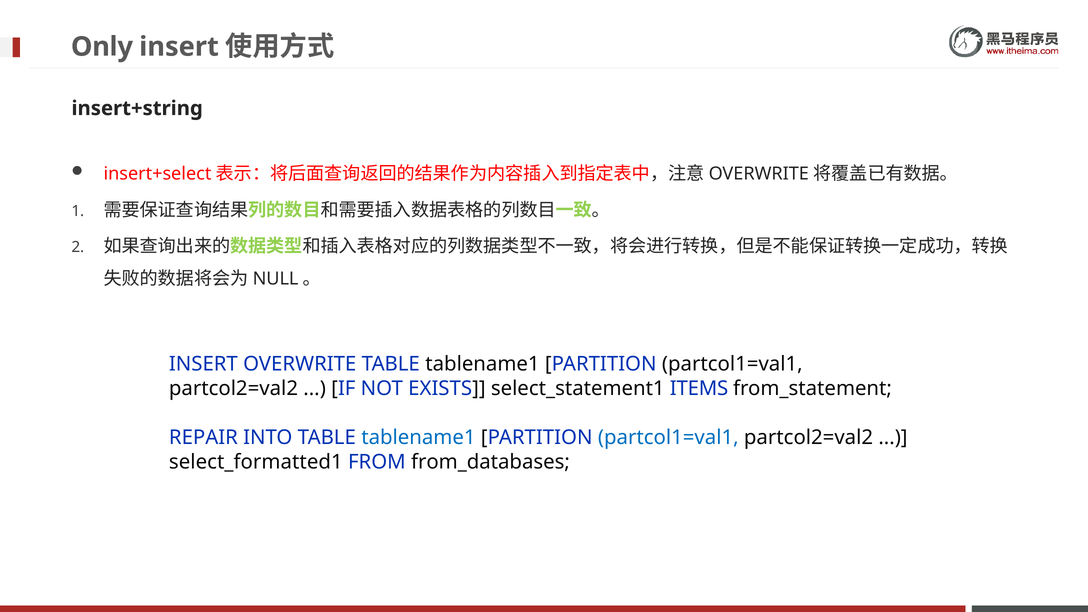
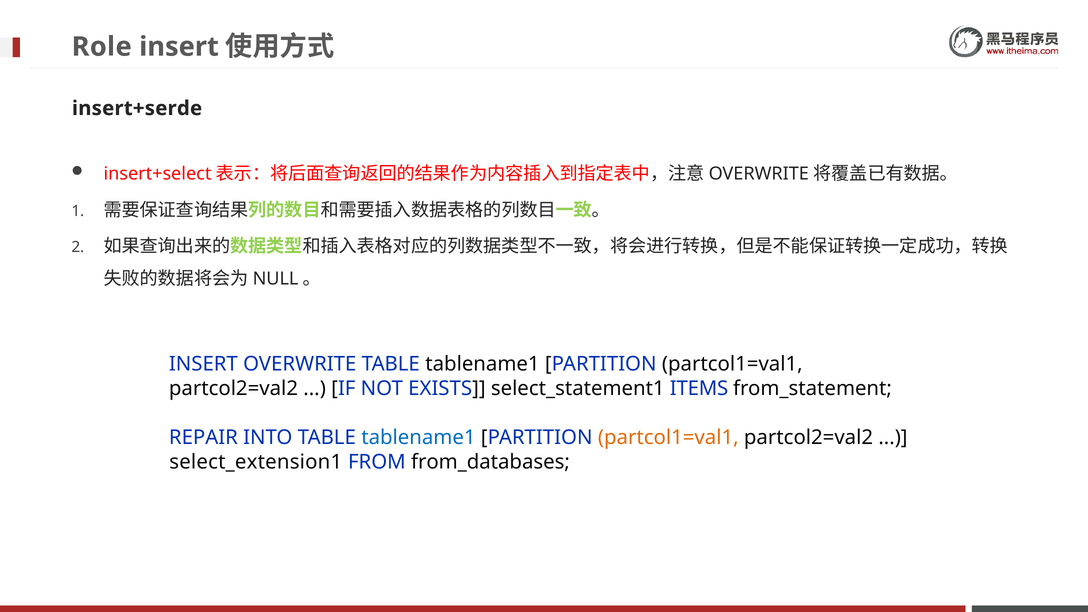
Only: Only -> Role (102, 47)
insert+string: insert+string -> insert+serde (137, 108)
partcol1=val1 colour: blue -> orange (668, 437)
select_formatted1: select_formatted1 -> select_extension1 (256, 462)
